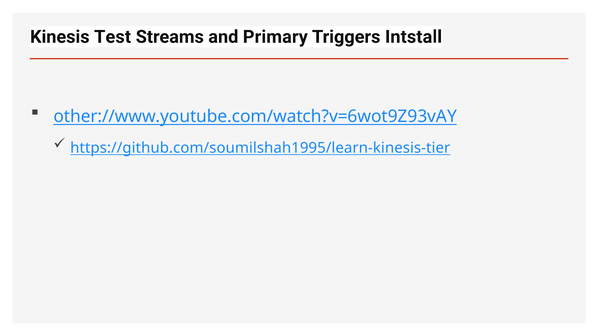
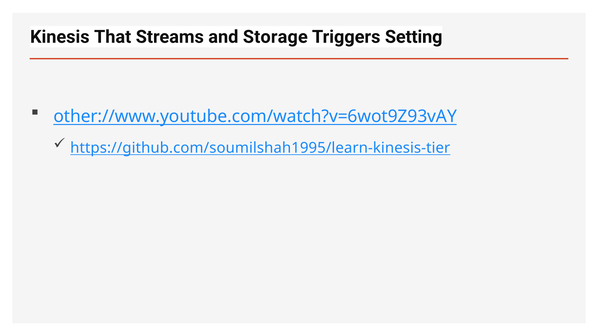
Test: Test -> That (113, 37)
Primary: Primary -> Storage (275, 37)
Intstall: Intstall -> Setting (414, 37)
